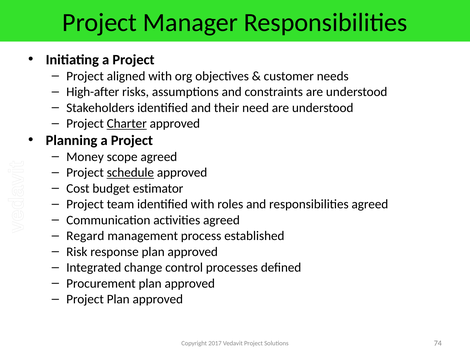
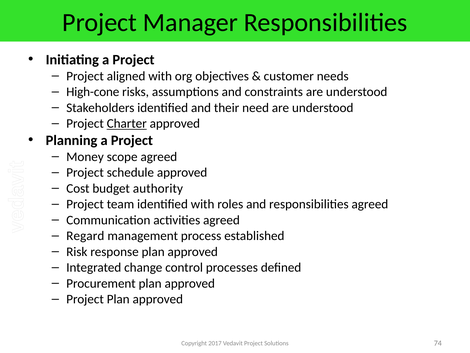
High-after: High-after -> High-cone (93, 92)
schedule underline: present -> none (130, 172)
estimator: estimator -> authority (158, 188)
